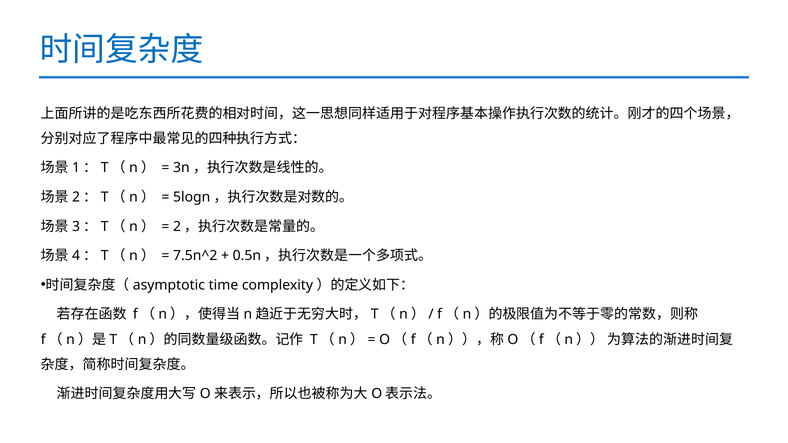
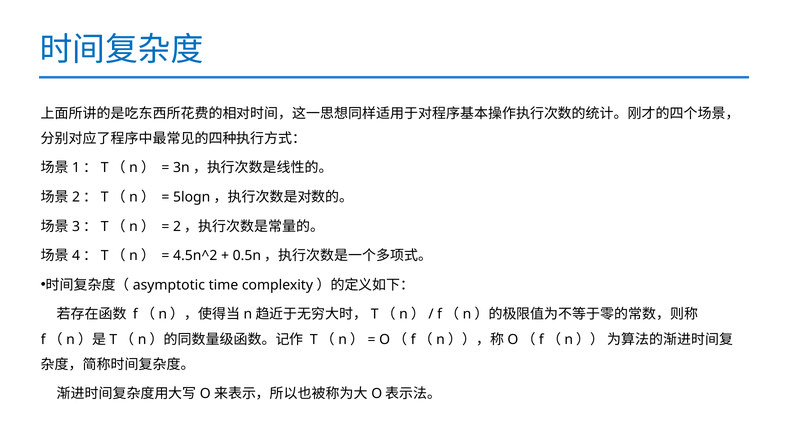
7.5n^2: 7.5n^2 -> 4.5n^2 (195, 256)
